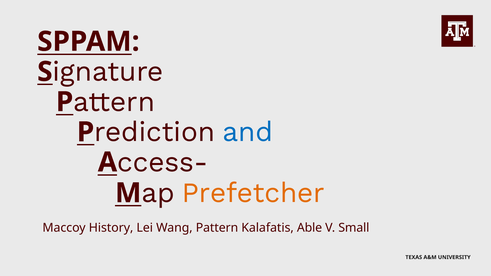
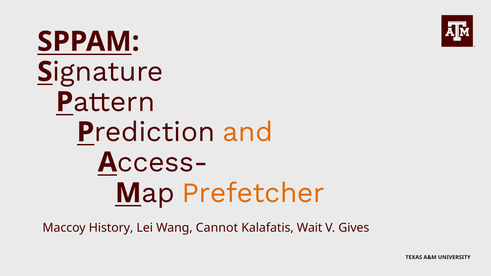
and colour: blue -> orange (248, 132)
Pattern: Pattern -> Cannot (217, 228)
Able: Able -> Wait (310, 228)
Small: Small -> Gives (354, 228)
